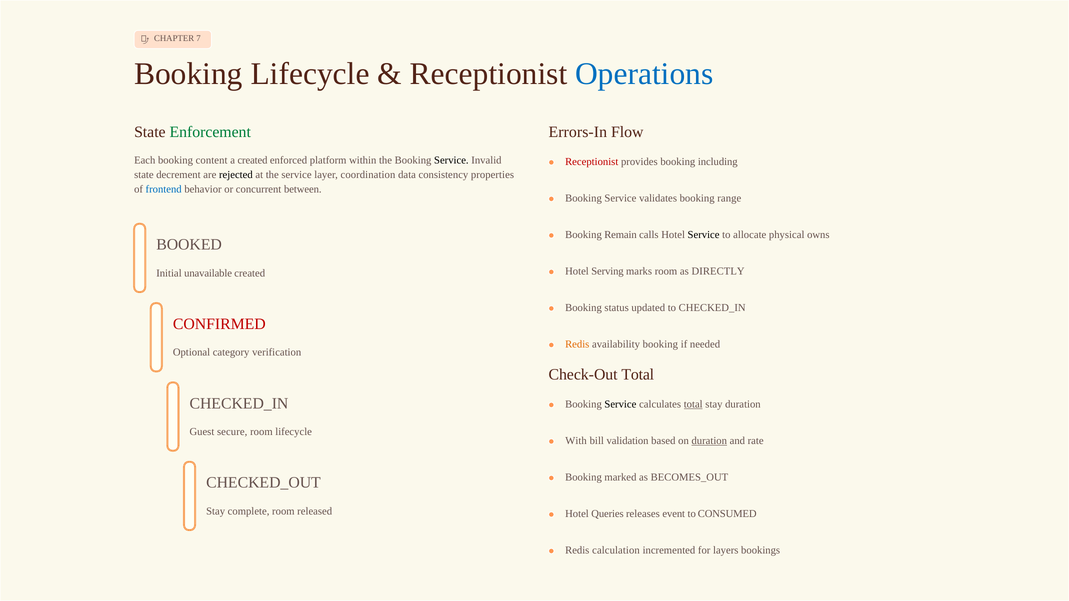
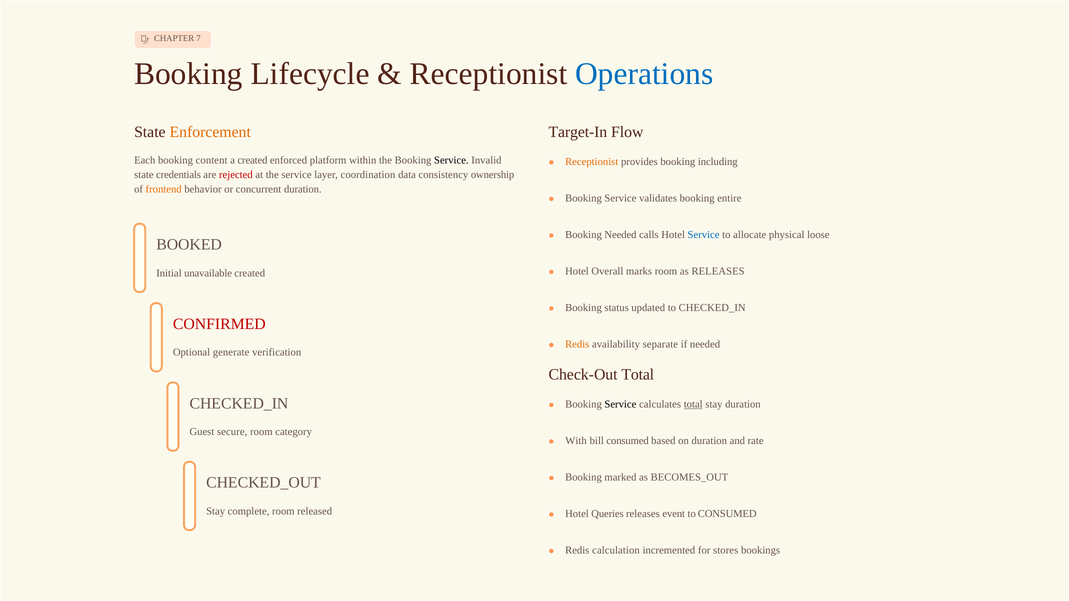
Enforcement colour: green -> orange (210, 132)
Errors-In: Errors-In -> Target-In (578, 132)
Receptionist colour: red -> orange (592, 162)
decrement: decrement -> credentials (179, 175)
rejected colour: black -> red (236, 175)
properties: properties -> ownership (493, 175)
frontend colour: blue -> orange (164, 189)
concurrent between: between -> duration (303, 189)
range: range -> entire (729, 198)
Booking Remain: Remain -> Needed (620, 235)
Service colour: black -> blue (704, 235)
owns: owns -> loose (818, 235)
Serving: Serving -> Overall (607, 271)
as DIRECTLY: DIRECTLY -> RELEASES (718, 271)
availability booking: booking -> separate (660, 344)
category: category -> generate (231, 353)
room lifecycle: lifecycle -> category (294, 432)
bill validation: validation -> consumed (628, 441)
duration underline: present -> none (709, 441)
layers: layers -> stores (726, 551)
